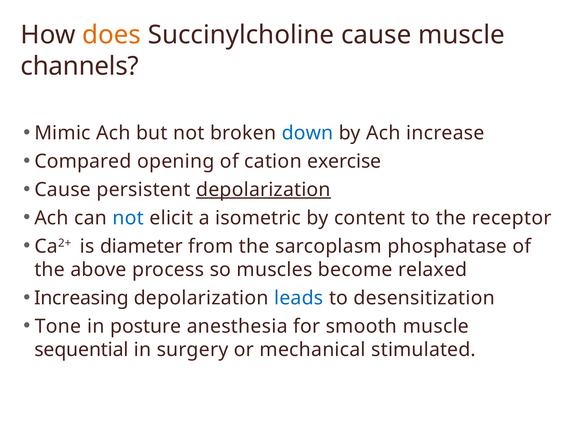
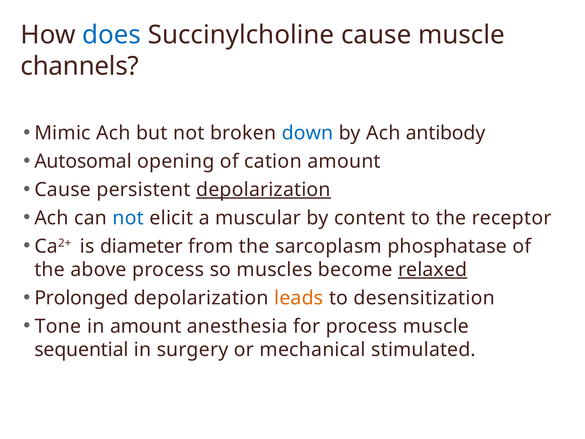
does colour: orange -> blue (112, 35)
increase: increase -> antibody (446, 133)
Compared: Compared -> Autosomal (83, 161)
cation exercise: exercise -> amount (344, 161)
isometric: isometric -> muscular (258, 218)
relaxed underline: none -> present (433, 270)
Increasing: Increasing -> Prolonged (81, 298)
leads colour: blue -> orange (299, 298)
in posture: posture -> amount (146, 326)
for smooth: smooth -> process (361, 326)
